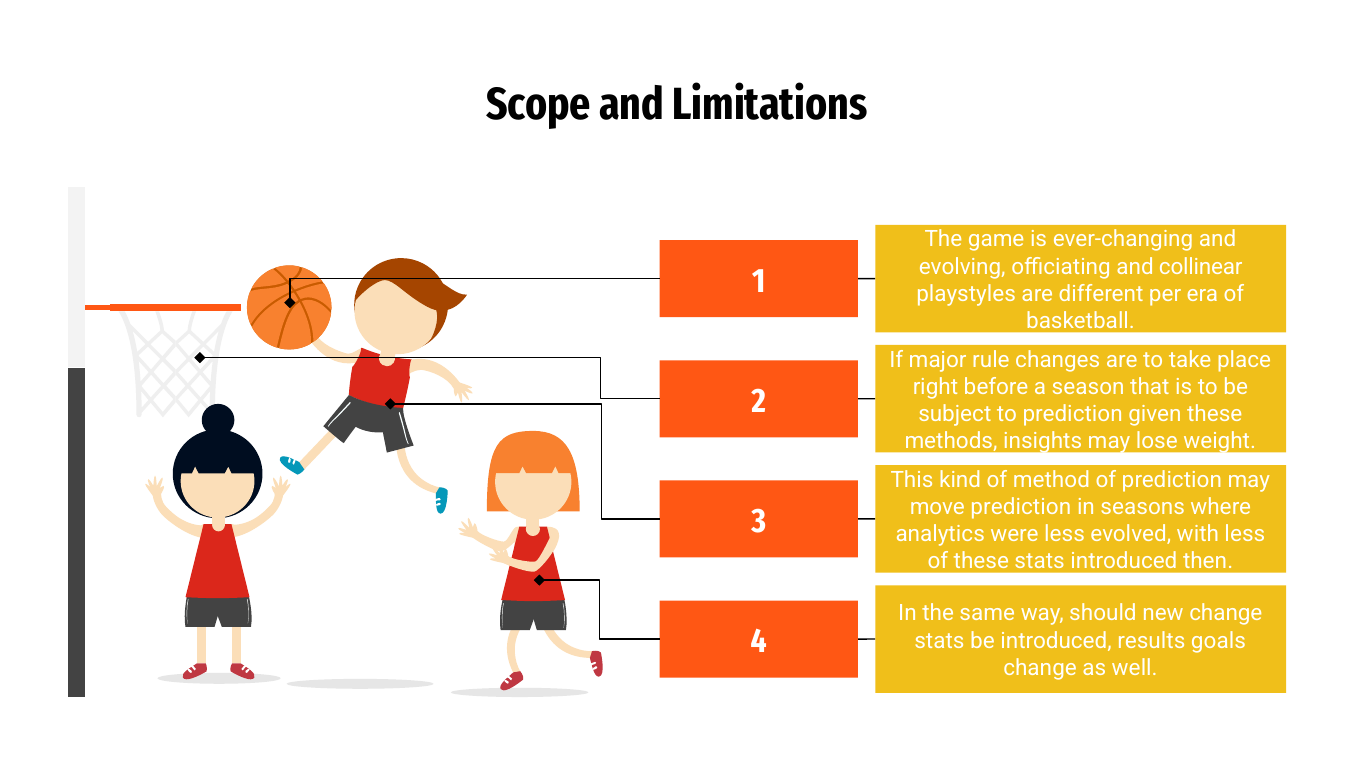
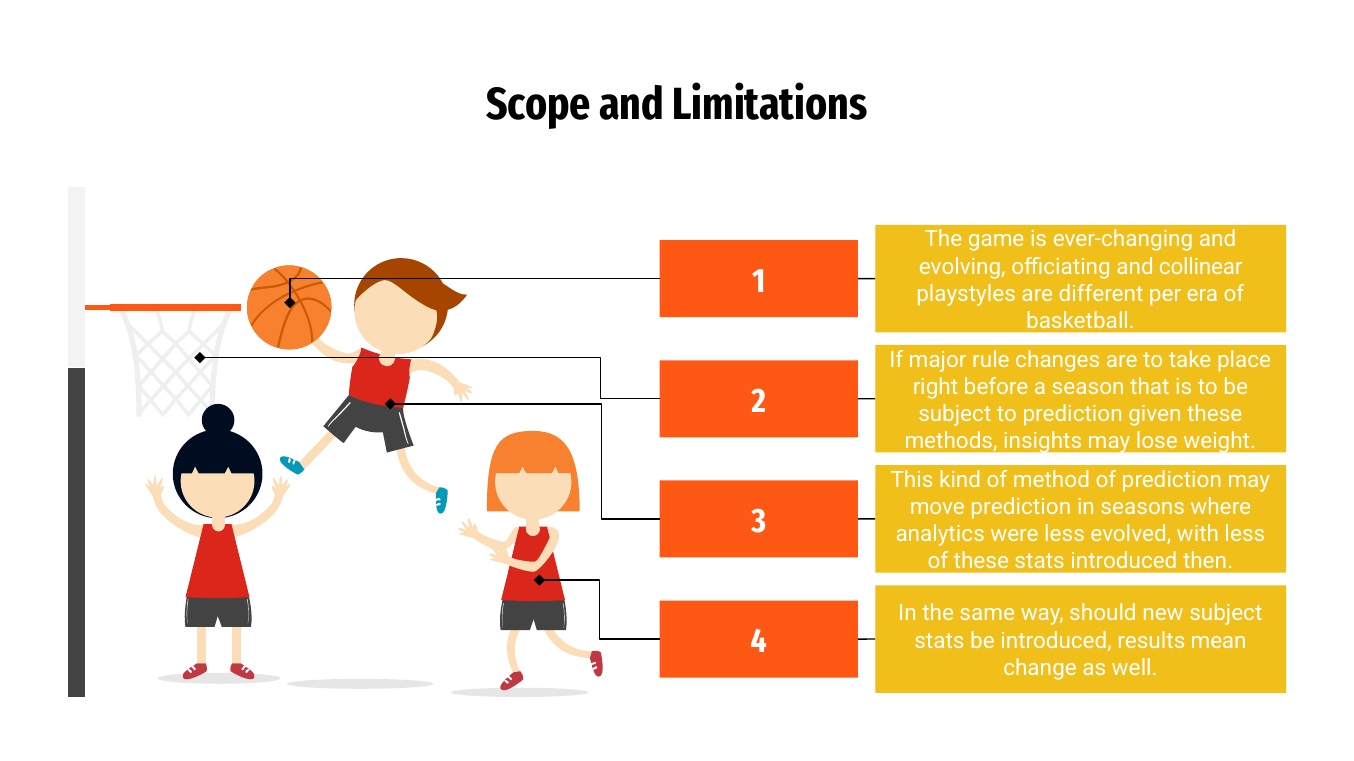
new change: change -> subject (1226, 614)
goals: goals -> mean (1219, 641)
